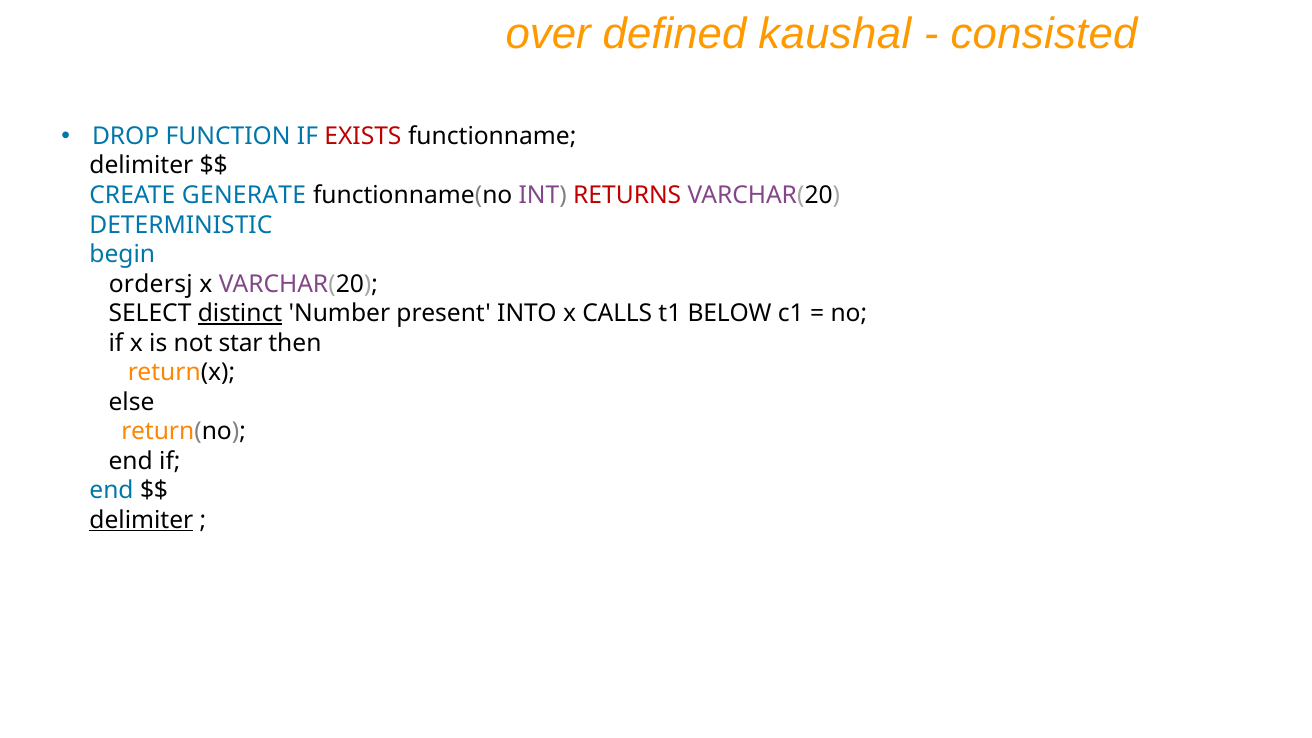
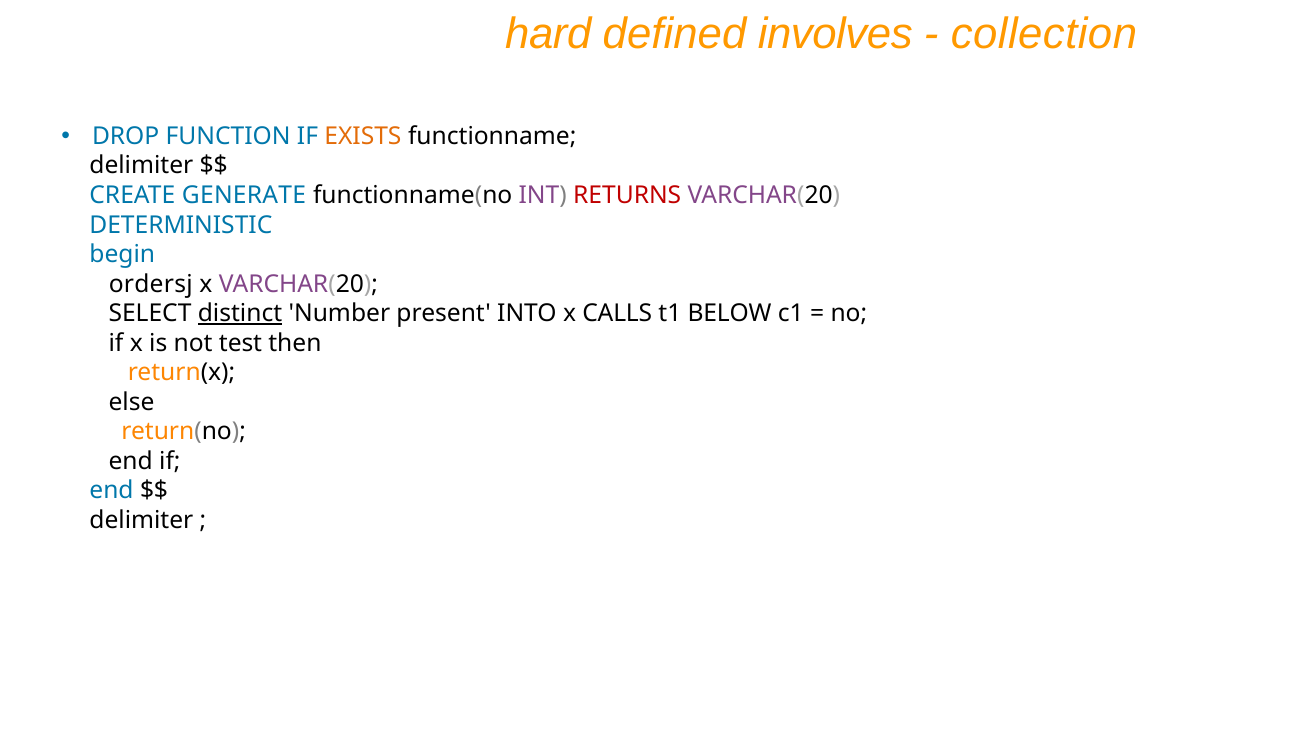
over: over -> hard (548, 34)
kaushal: kaushal -> involves (835, 34)
consisted: consisted -> collection (1044, 34)
EXISTS colour: red -> orange (363, 136)
star: star -> test (241, 343)
delimiter underline: present -> none (141, 520)
